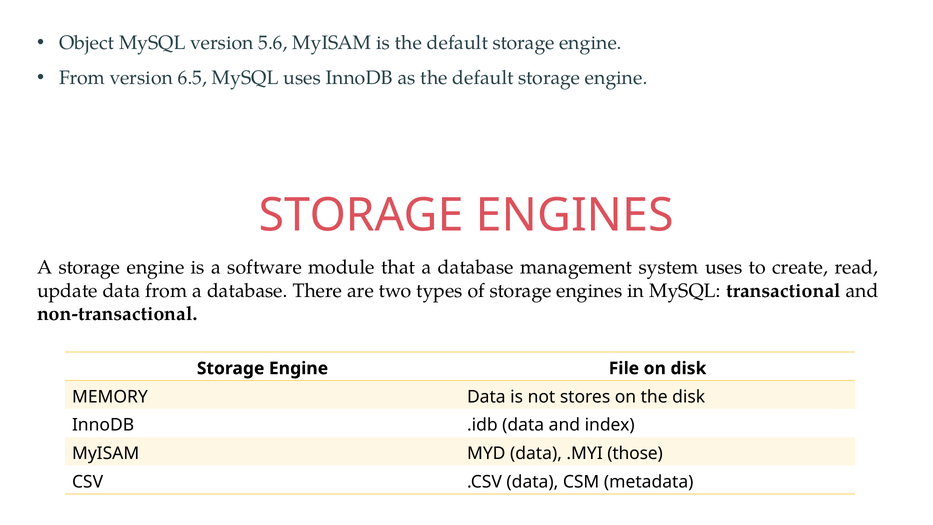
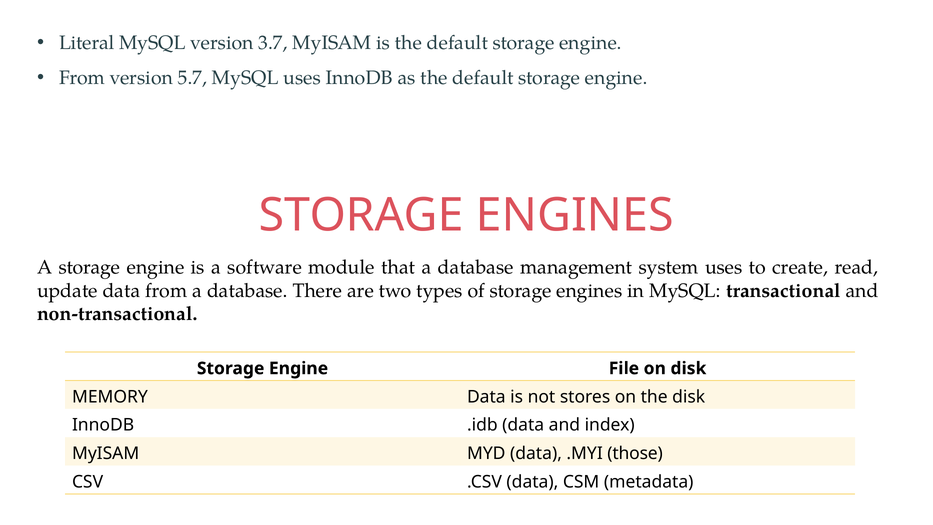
Object: Object -> Literal (87, 43)
5.6: 5.6 -> 3.7 (273, 43)
6.5: 6.5 -> 5.7 (192, 78)
